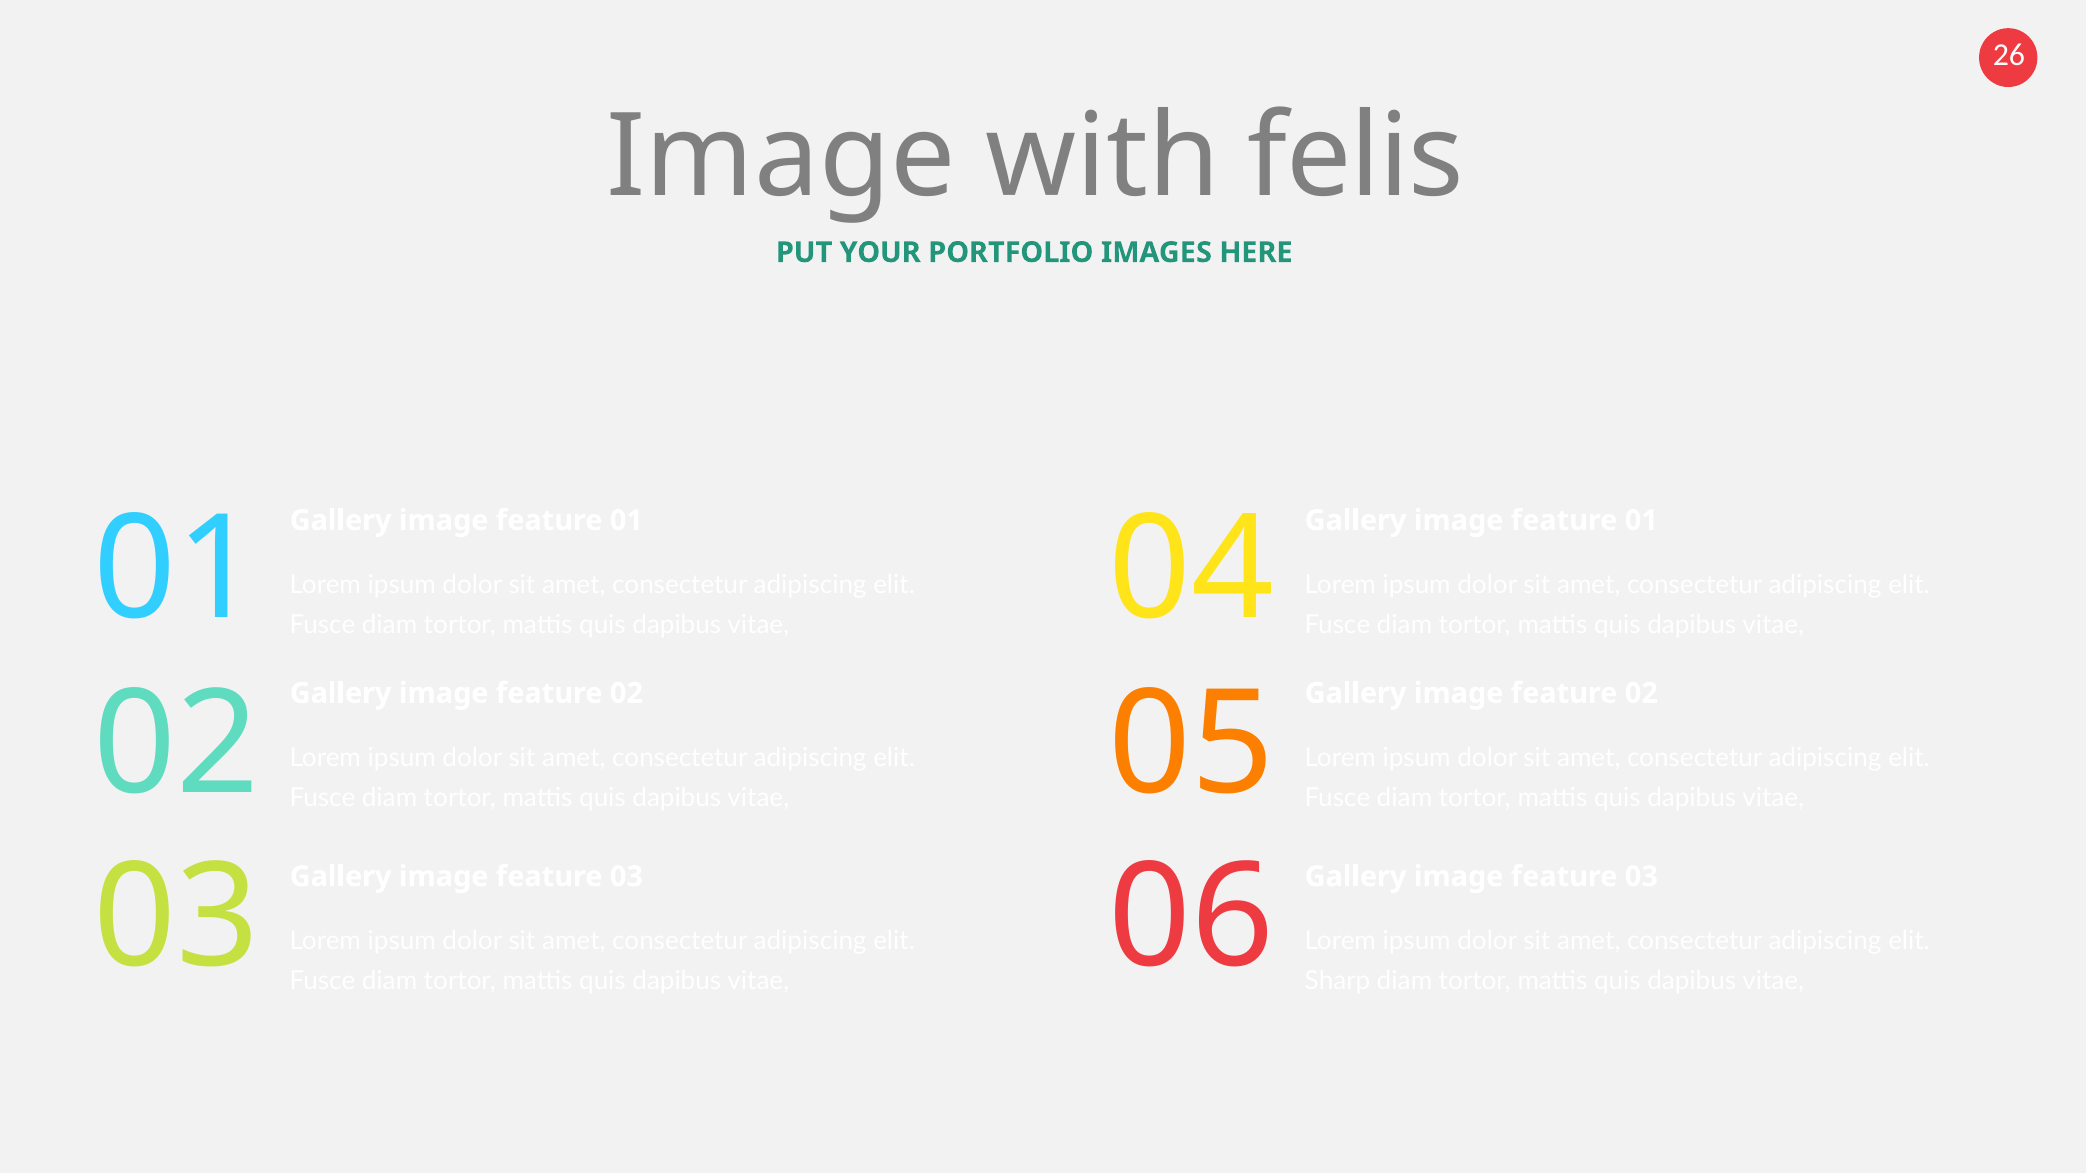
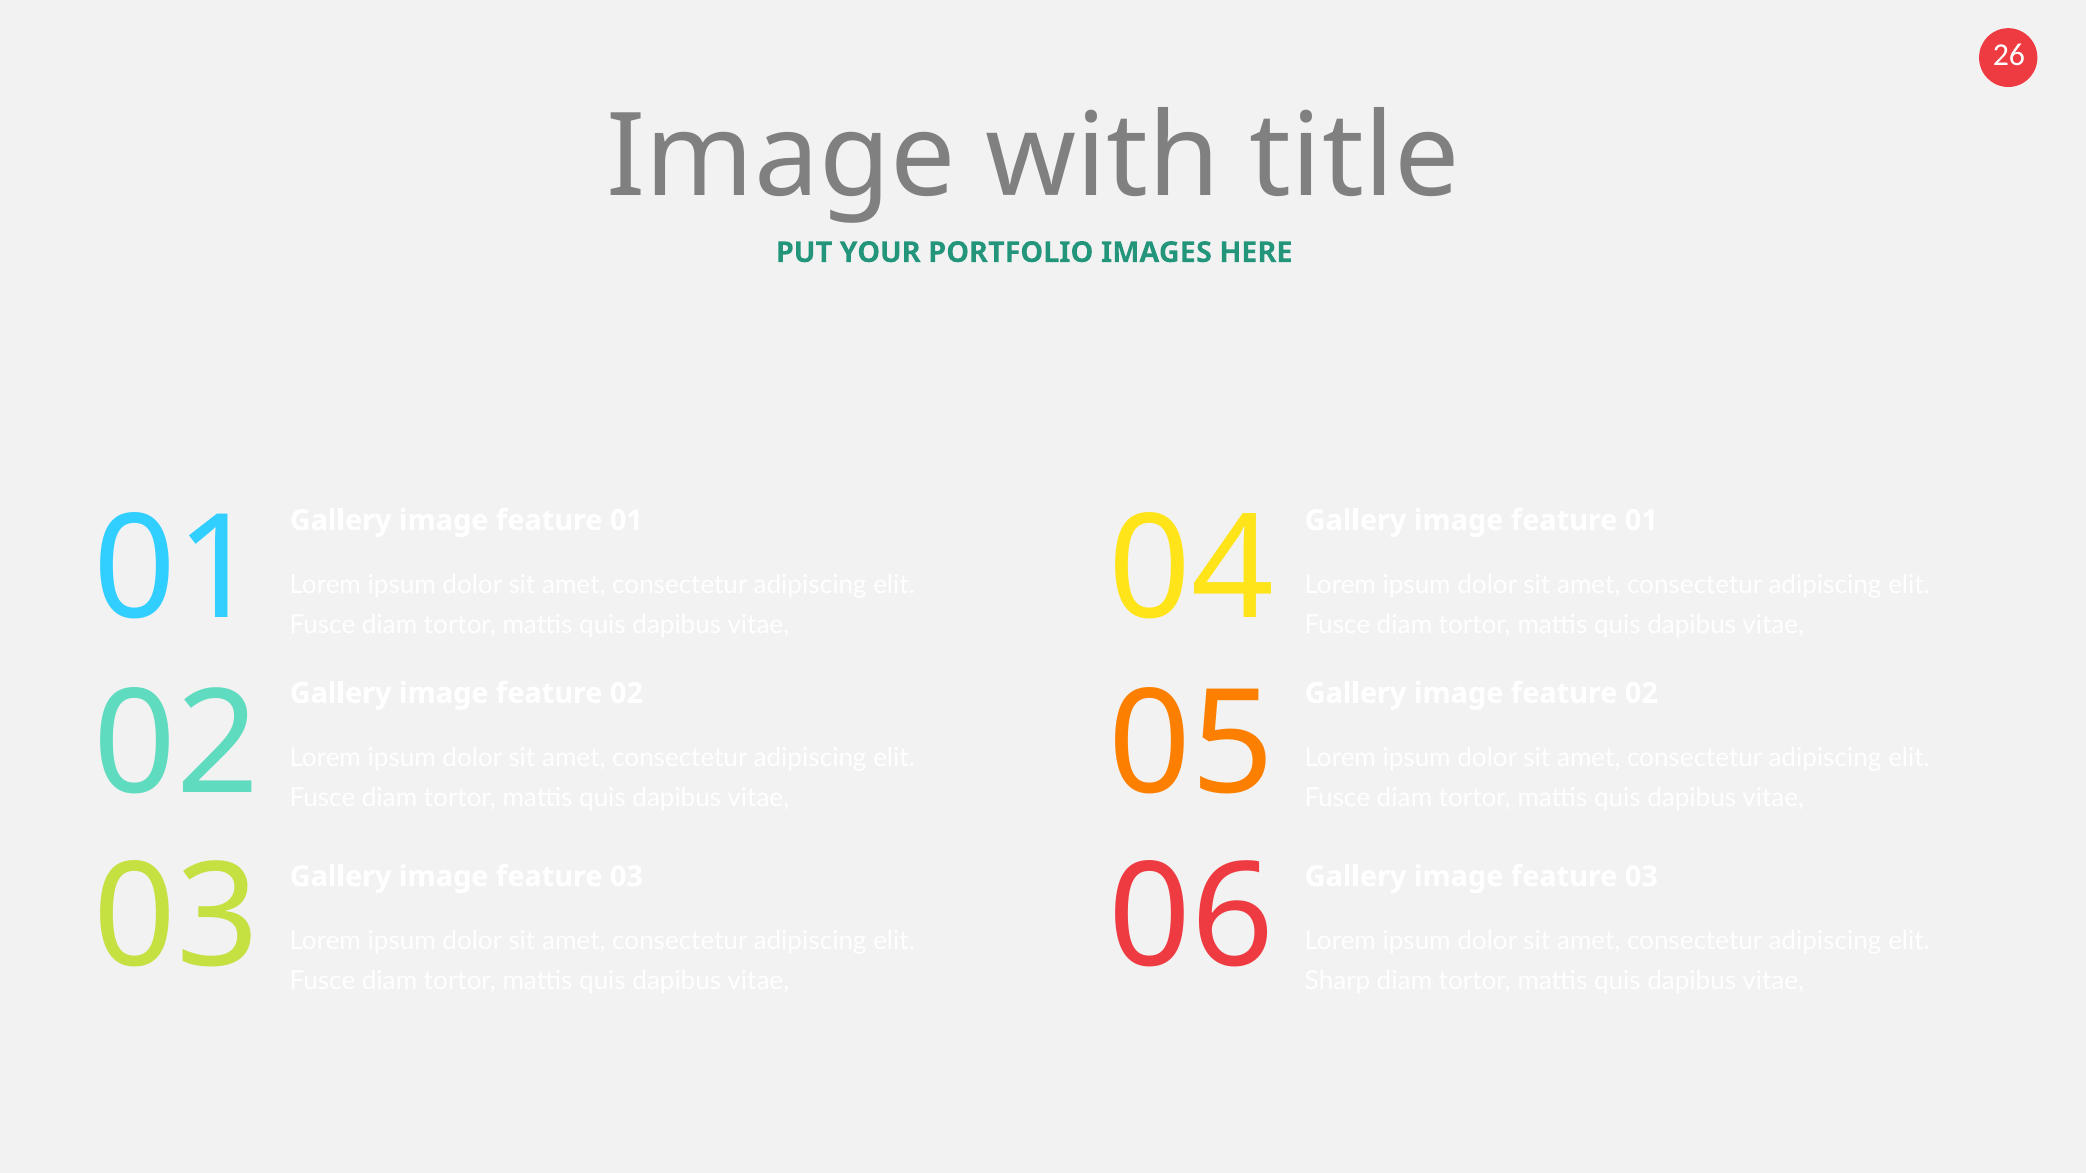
felis: felis -> title (1355, 157)
